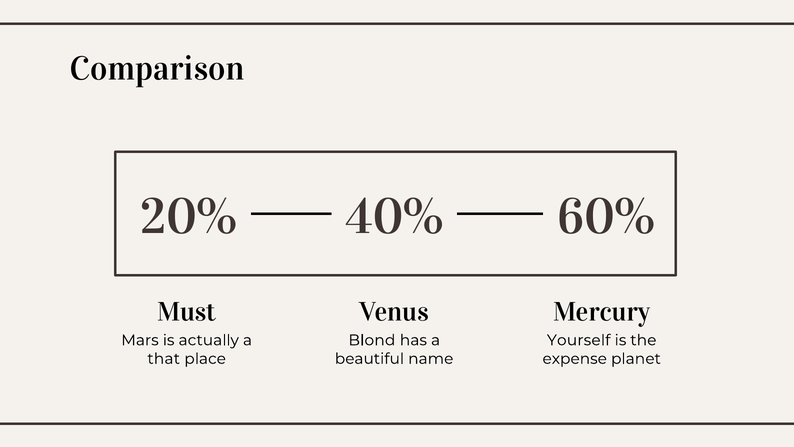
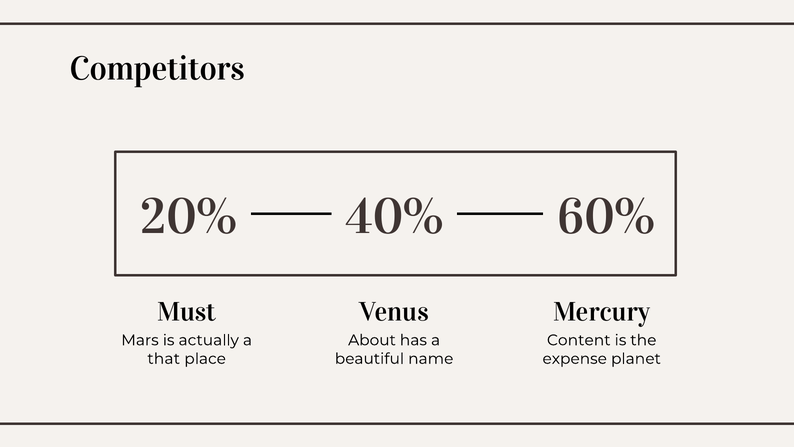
Comparison: Comparison -> Competitors (158, 69)
Blond: Blond -> About (372, 340)
Yourself: Yourself -> Content (579, 340)
